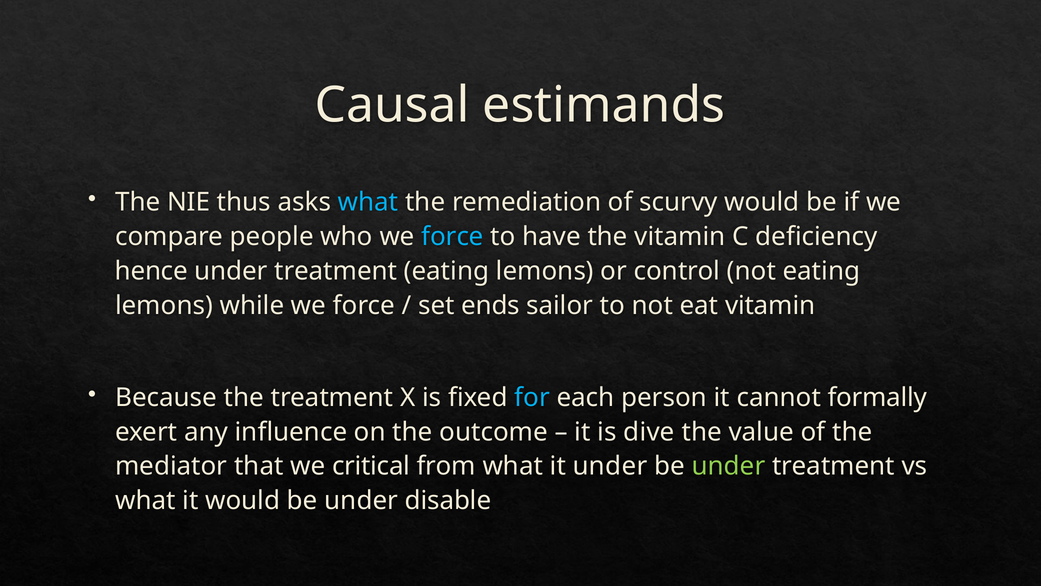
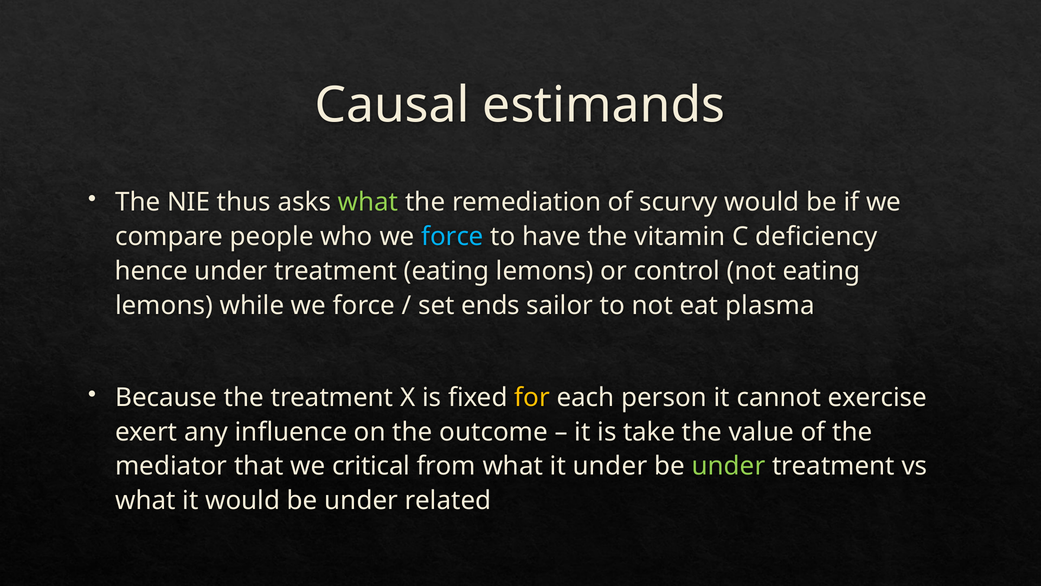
what colour: light blue -> light green (368, 202)
eat vitamin: vitamin -> plasma (770, 305)
for colour: light blue -> yellow (532, 397)
formally: formally -> exercise (877, 397)
dive: dive -> take (649, 432)
disable: disable -> related (448, 500)
